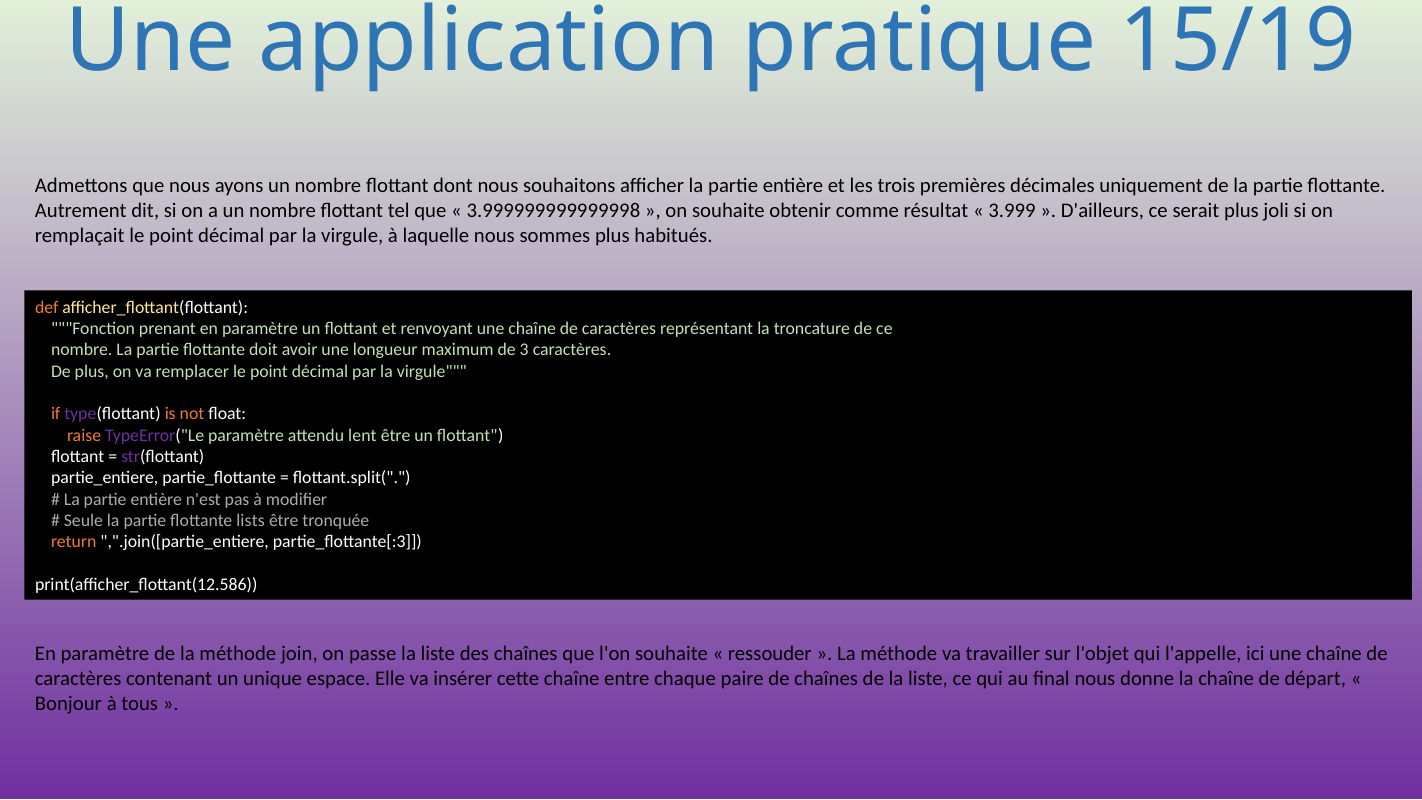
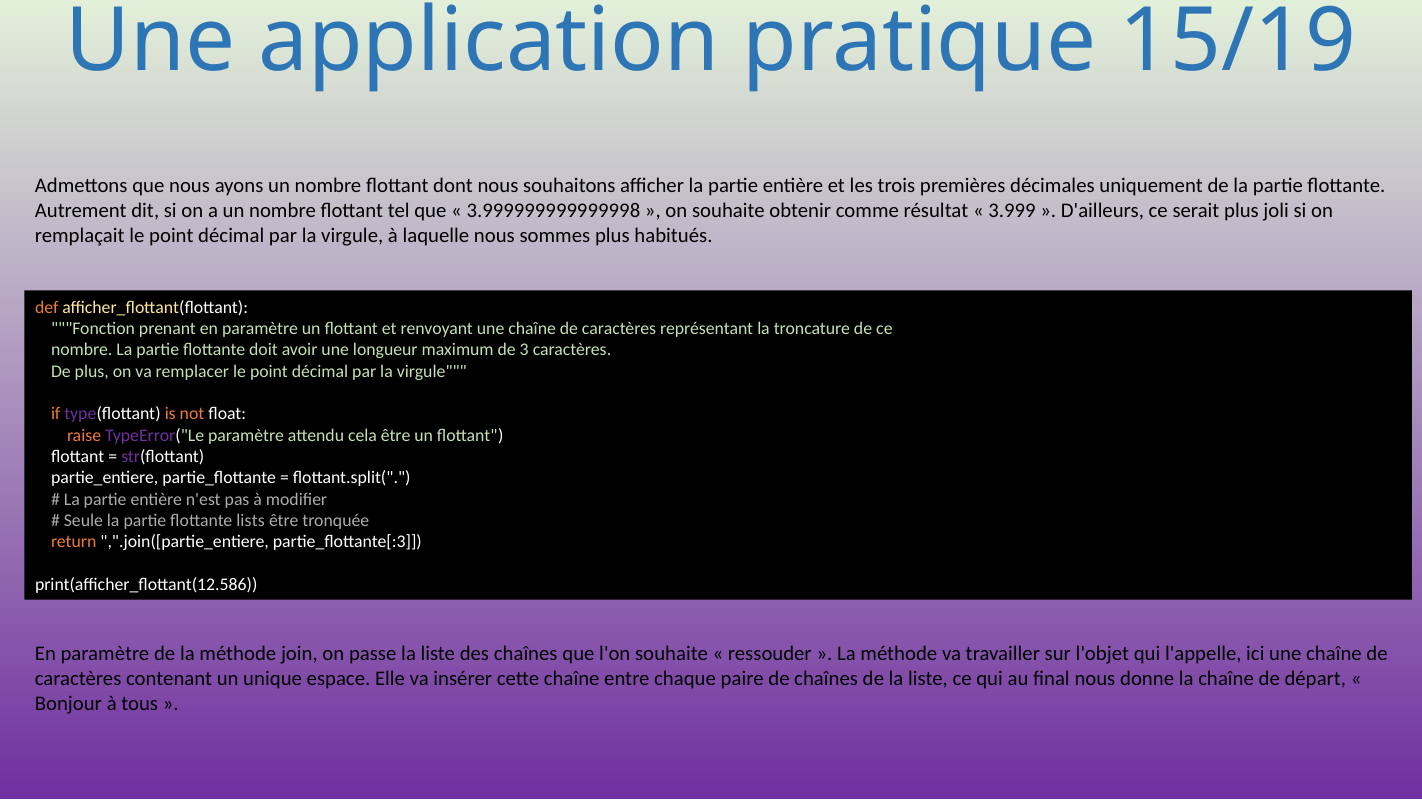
lent: lent -> cela (362, 435)
